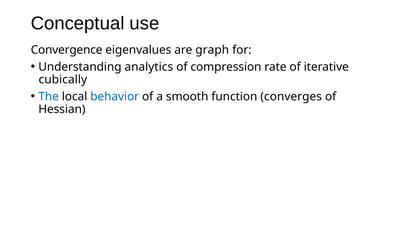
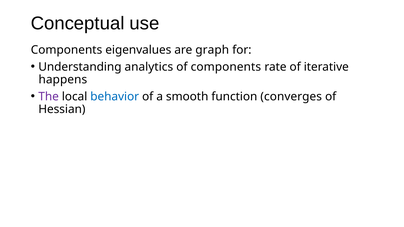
Convergence: Convergence -> Components (67, 50)
of compression: compression -> components (226, 67)
cubically: cubically -> happens (63, 80)
The colour: blue -> purple (49, 97)
